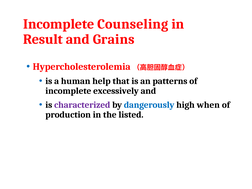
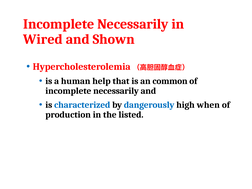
Counseling: Counseling -> Necessarily (133, 24)
Result: Result -> Wired (43, 39)
Grains: Grains -> Shown (114, 39)
patterns: patterns -> common (170, 81)
excessively: excessively -> necessarily (116, 91)
characterized colour: purple -> blue (82, 105)
